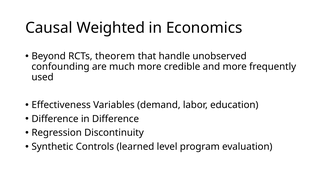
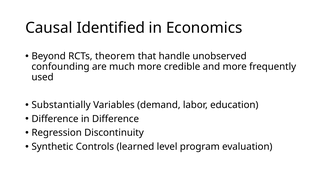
Weighted: Weighted -> Identified (111, 28)
Effectiveness: Effectiveness -> Substantially (61, 105)
